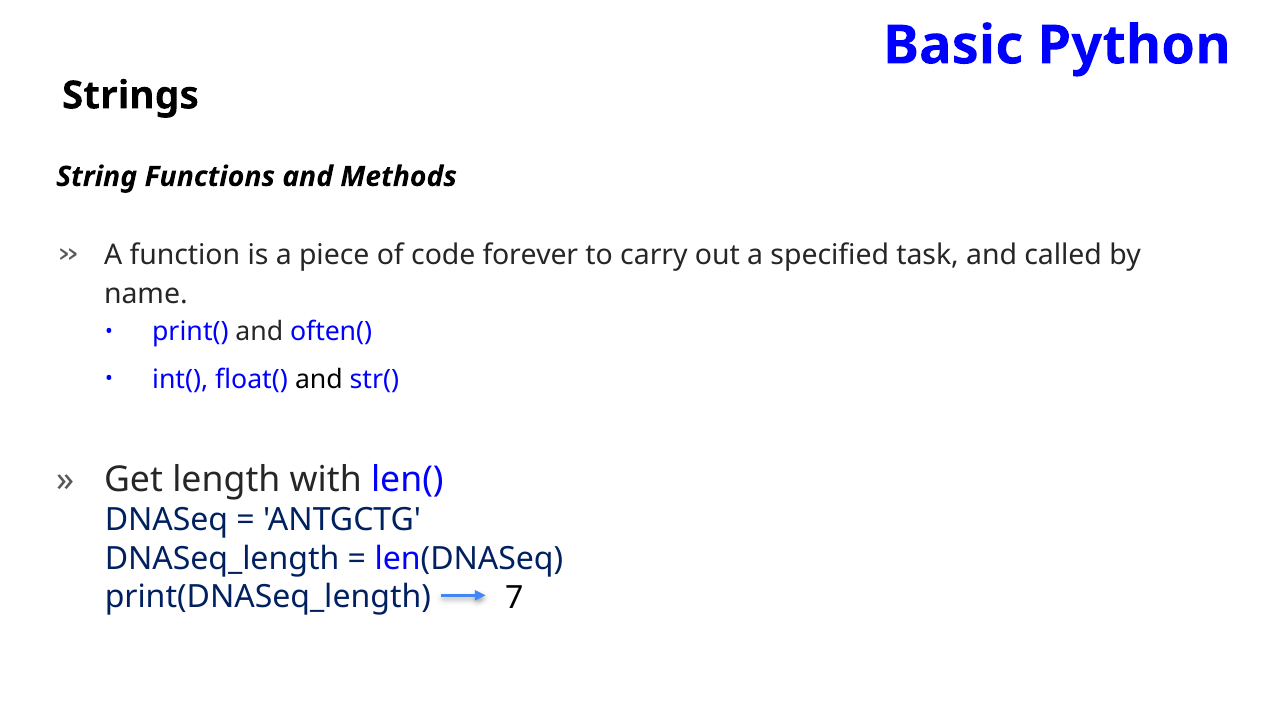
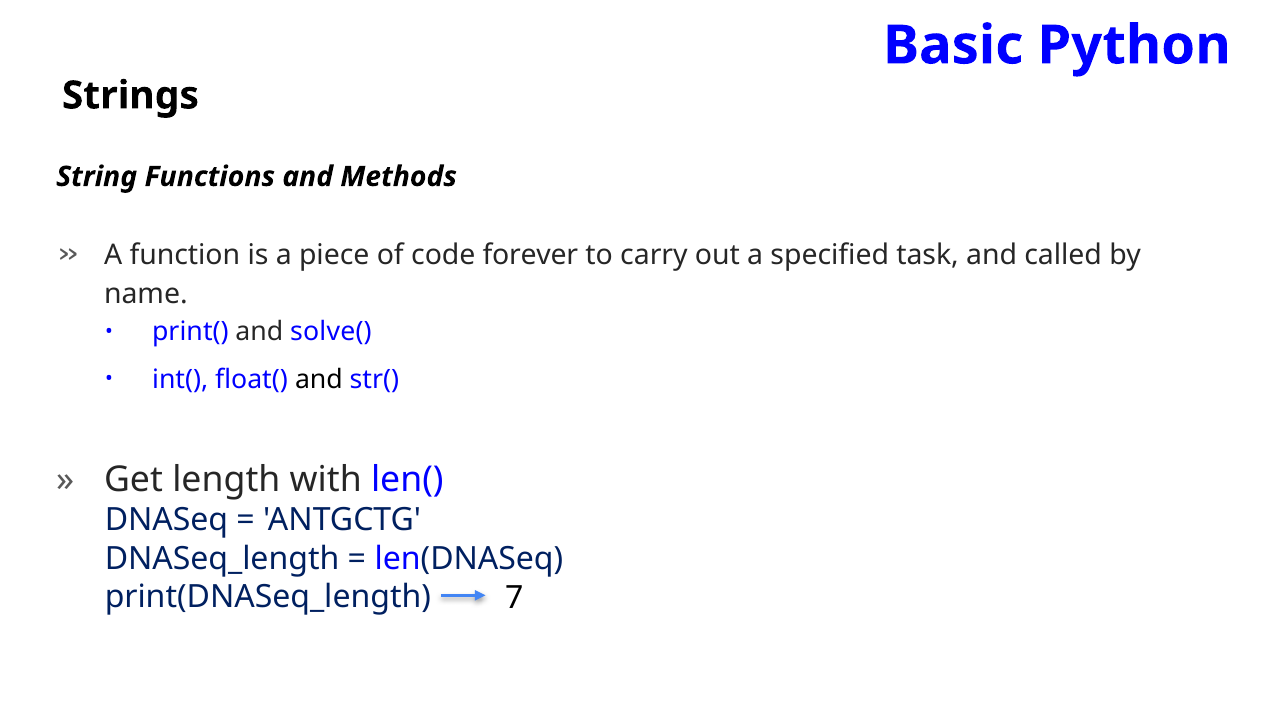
often(: often( -> solve( (331, 332)
